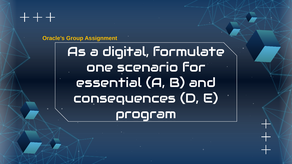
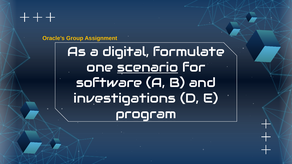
scenario underline: none -> present (148, 67)
essential: essential -> software (109, 83)
consequences: consequences -> investigations (125, 99)
